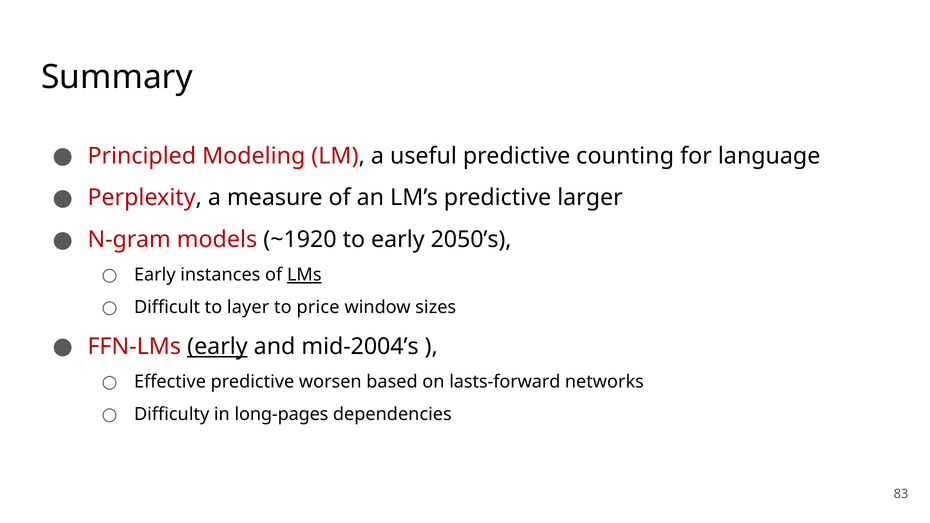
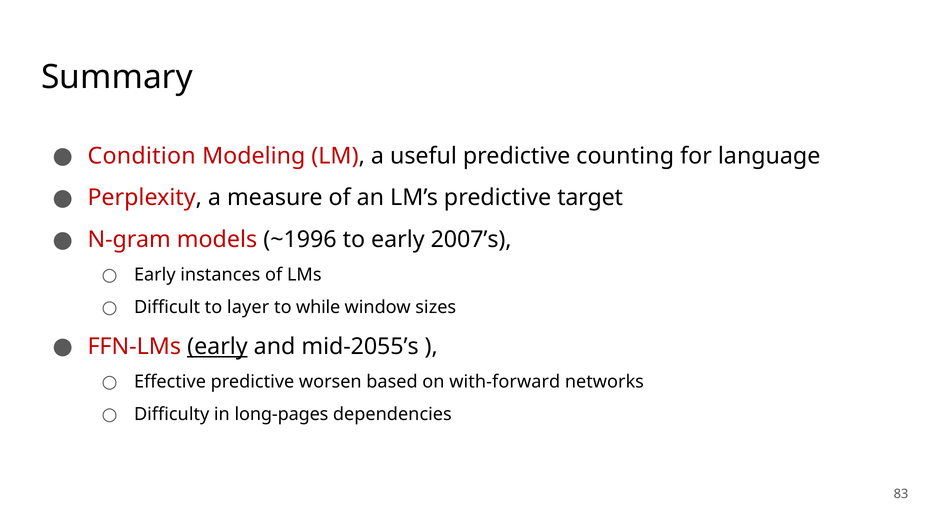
Principled: Principled -> Condition (142, 156)
larger: larger -> target (590, 198)
~1920: ~1920 -> ~1996 (300, 240)
2050’s: 2050’s -> 2007’s (471, 240)
LMs underline: present -> none (304, 275)
price: price -> while (318, 308)
mid-2004’s: mid-2004’s -> mid-2055’s (360, 347)
lasts-forward: lasts-forward -> with-forward (505, 382)
